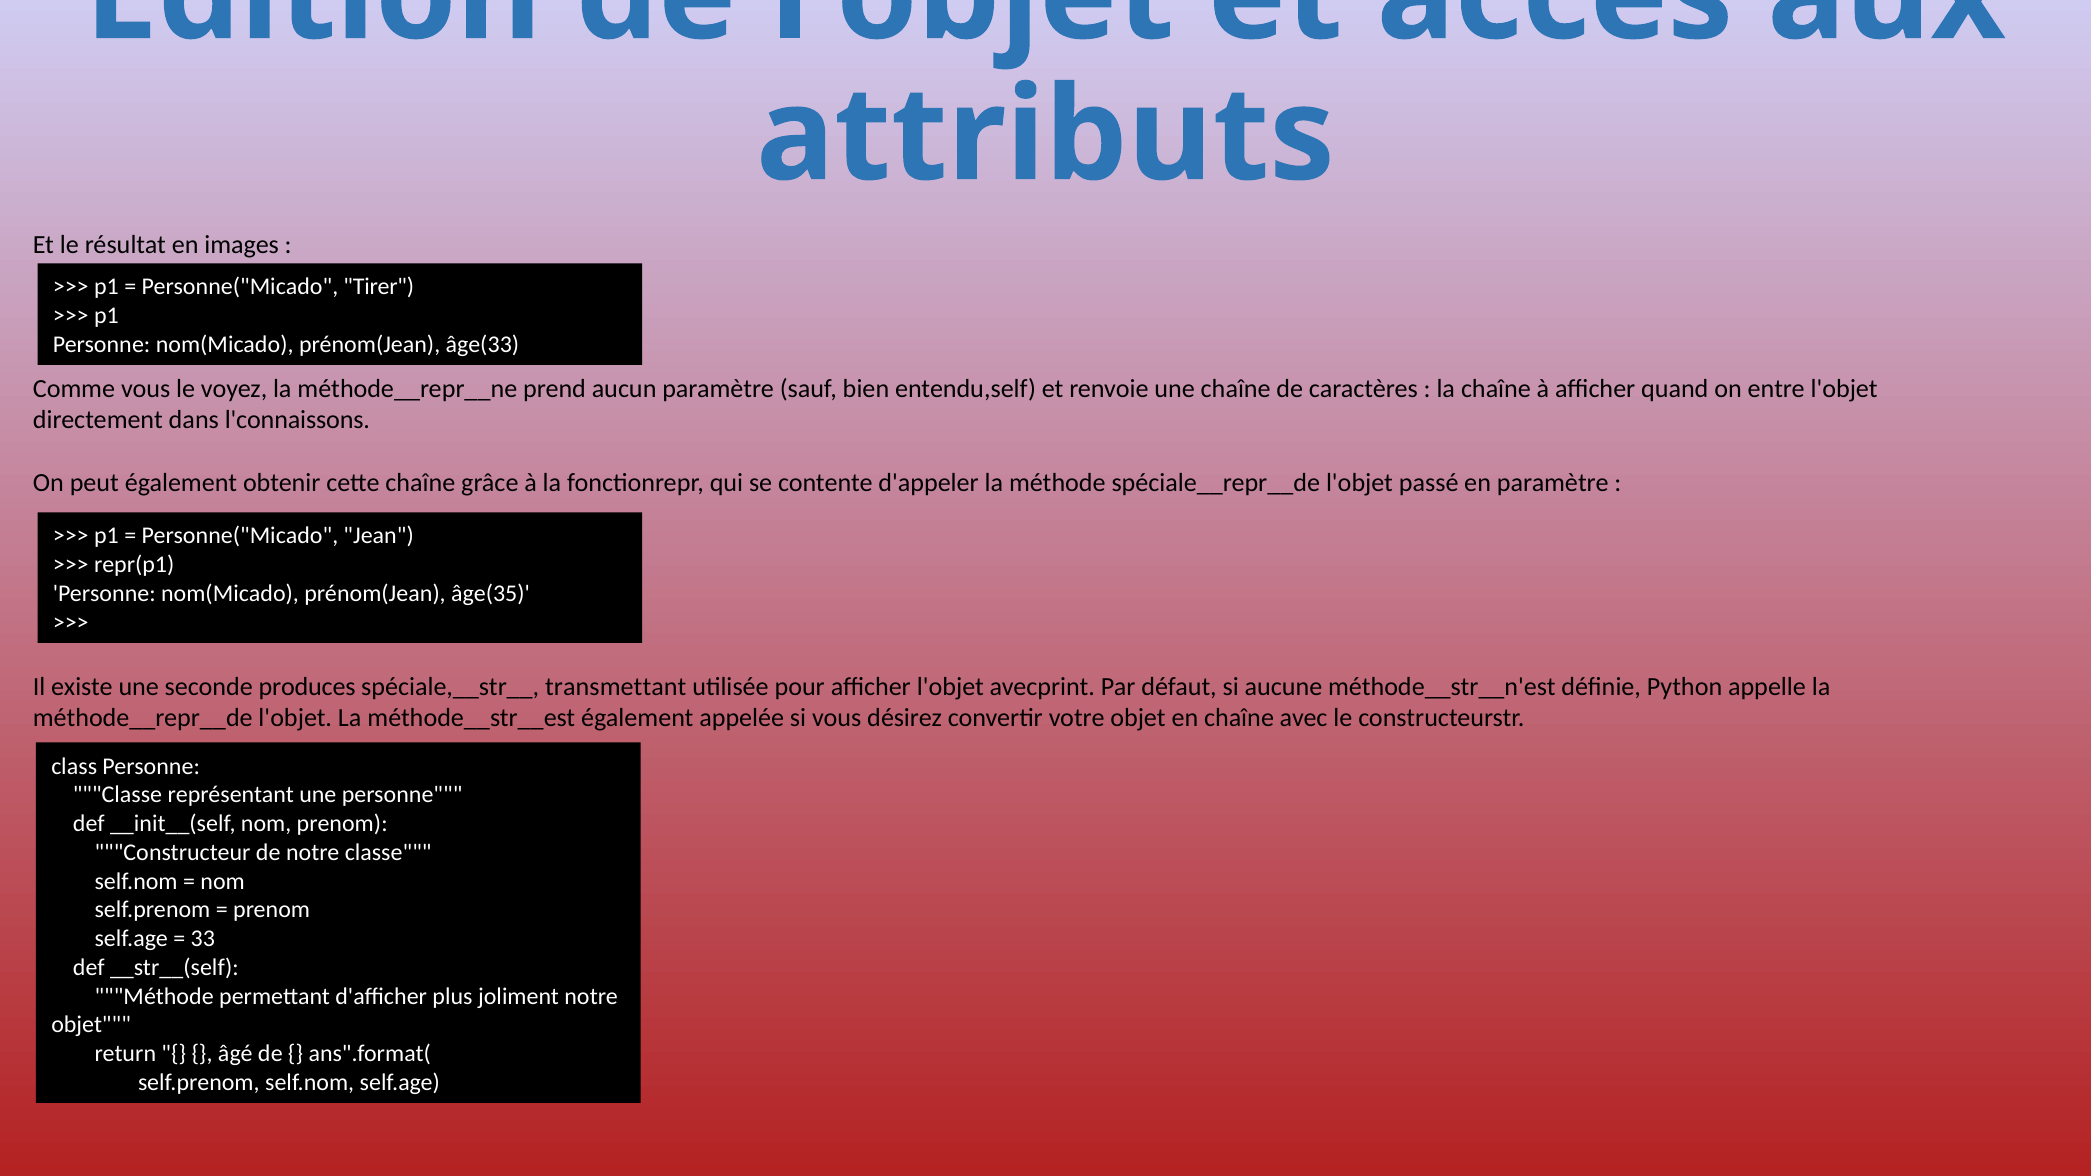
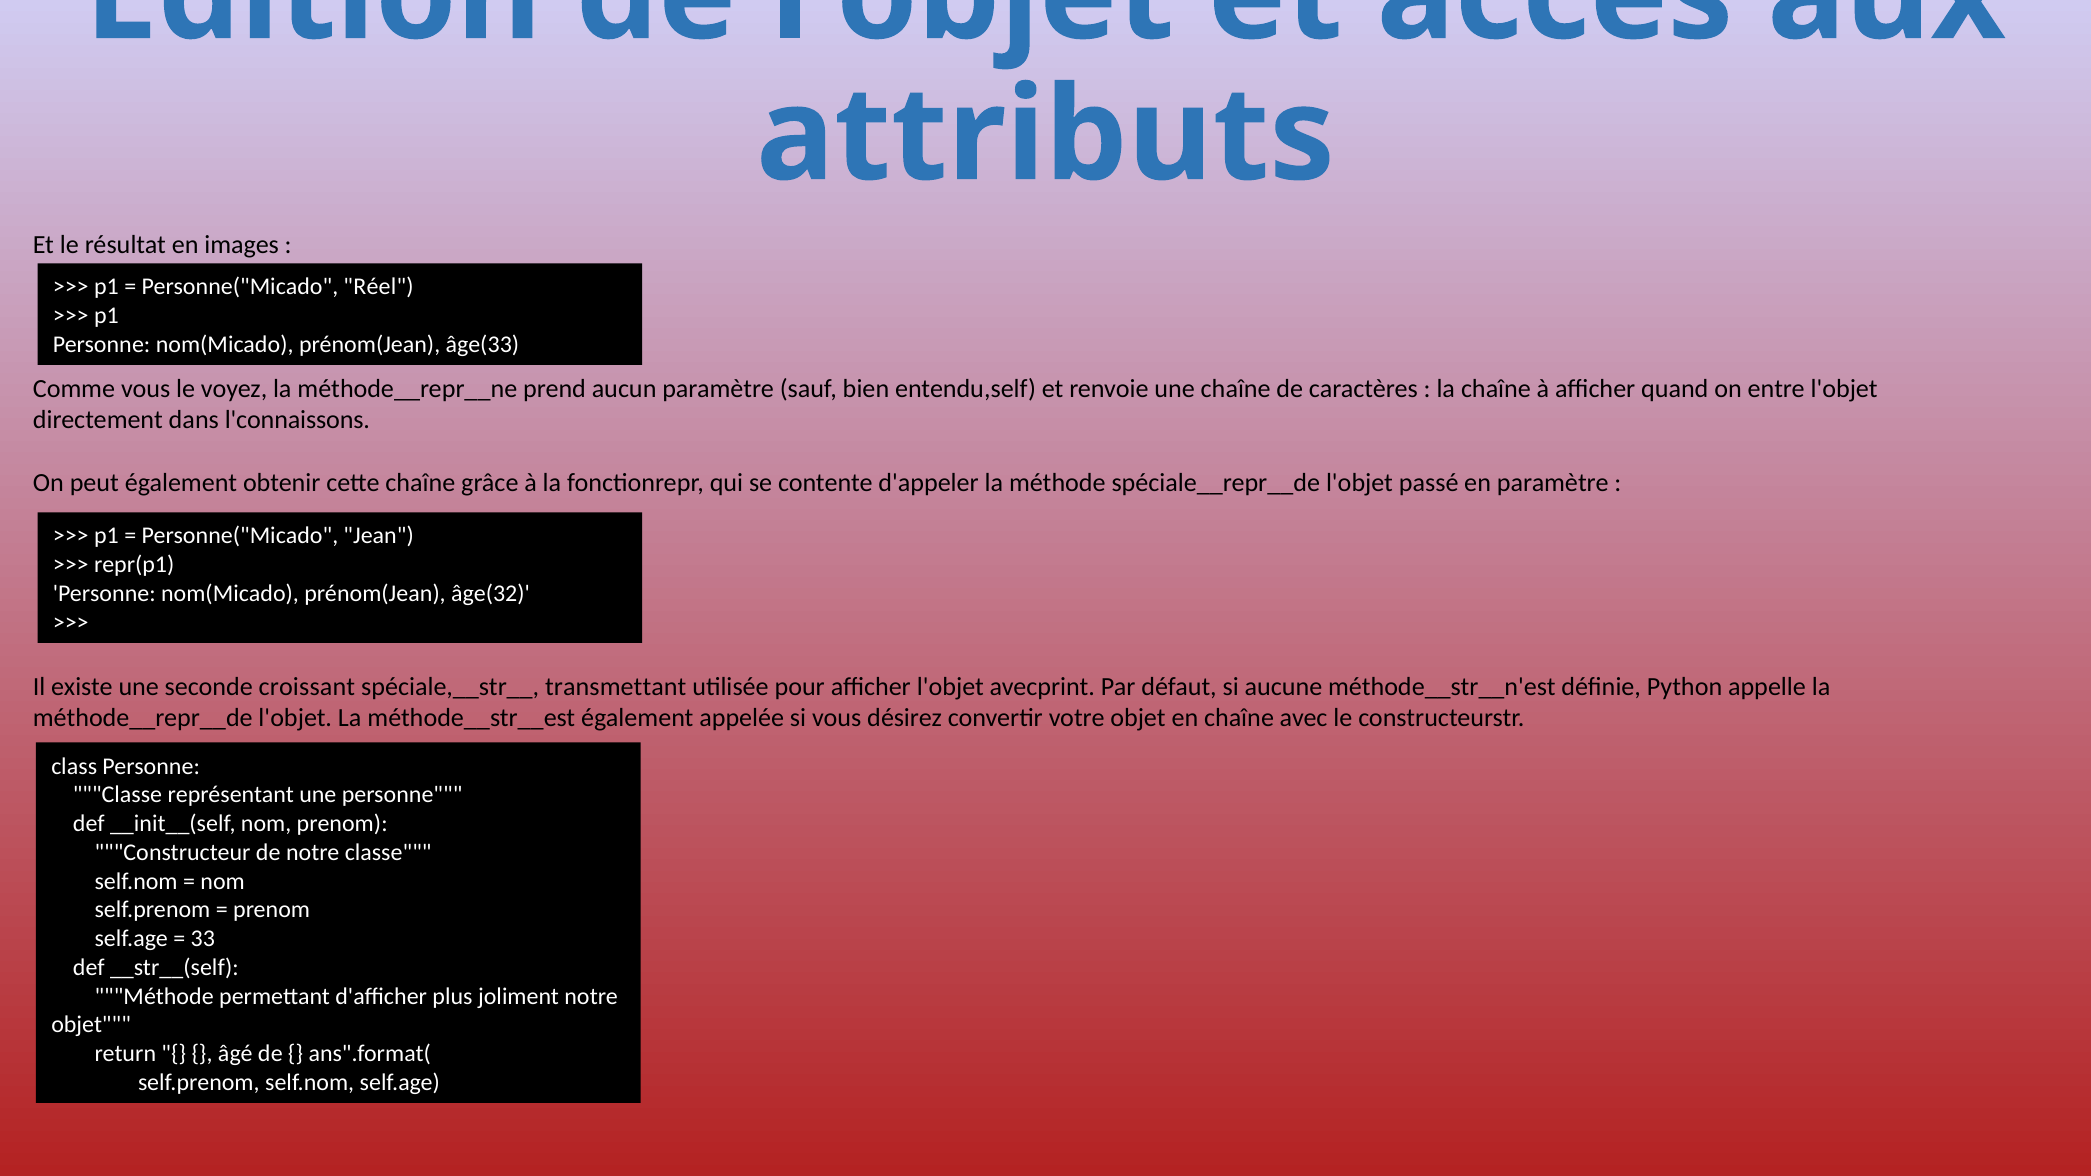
Tirer: Tirer -> Réel (379, 287)
âge(35: âge(35 -> âge(32 (490, 594)
produces: produces -> croissant (307, 687)
